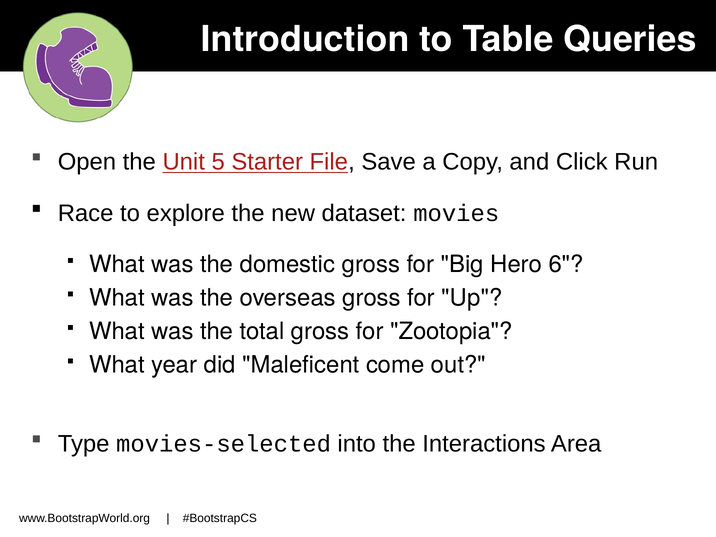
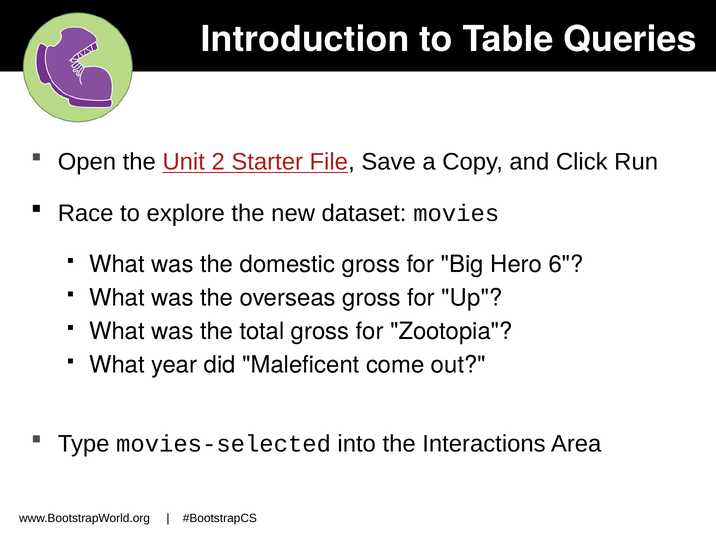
5: 5 -> 2 (218, 162)
